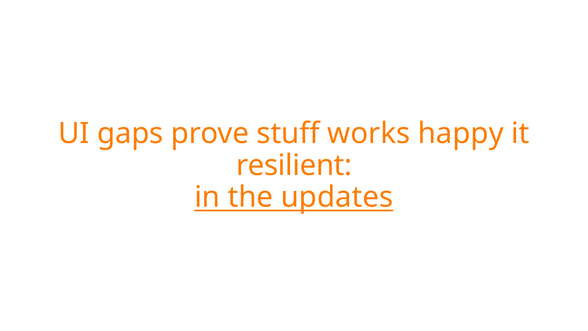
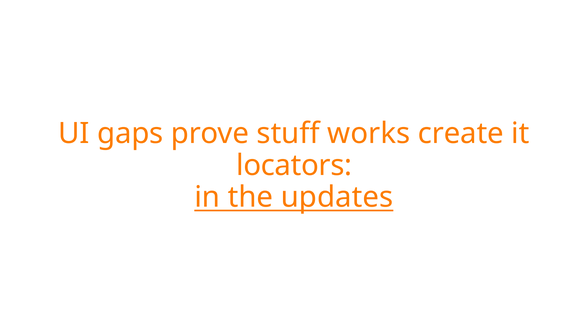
happy: happy -> create (461, 133)
resilient: resilient -> locators (294, 165)
